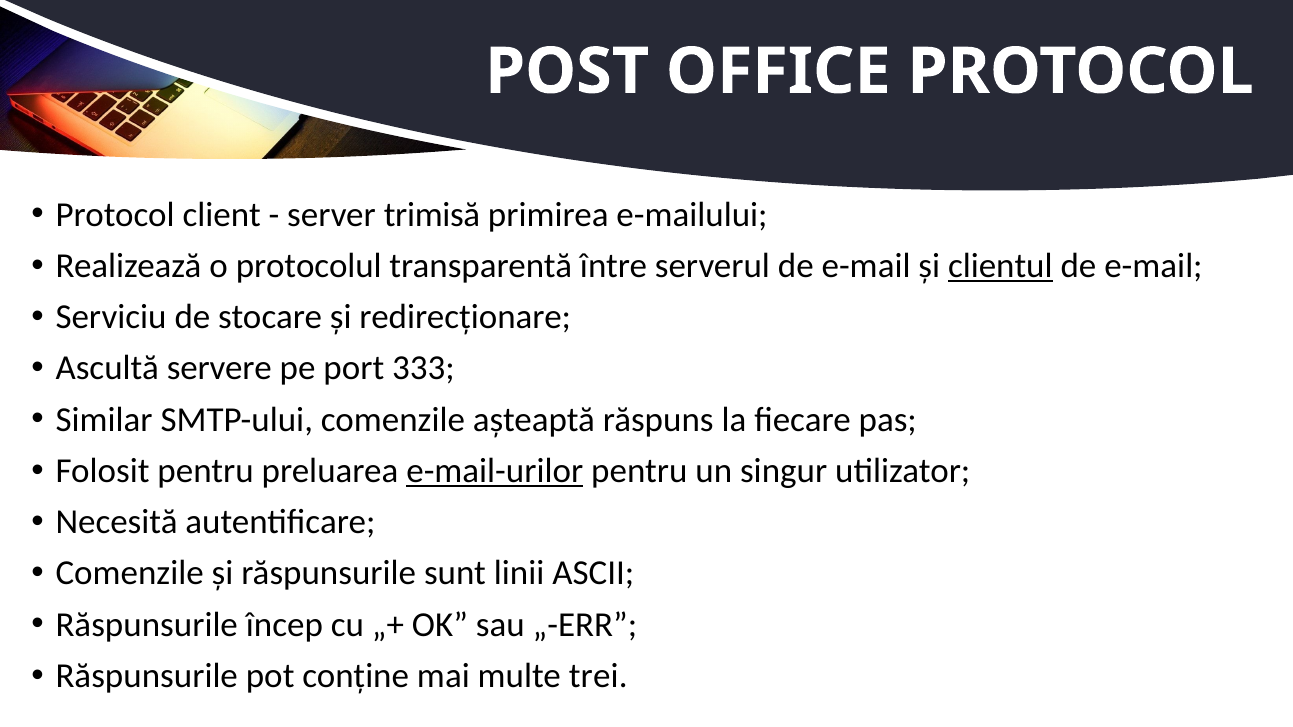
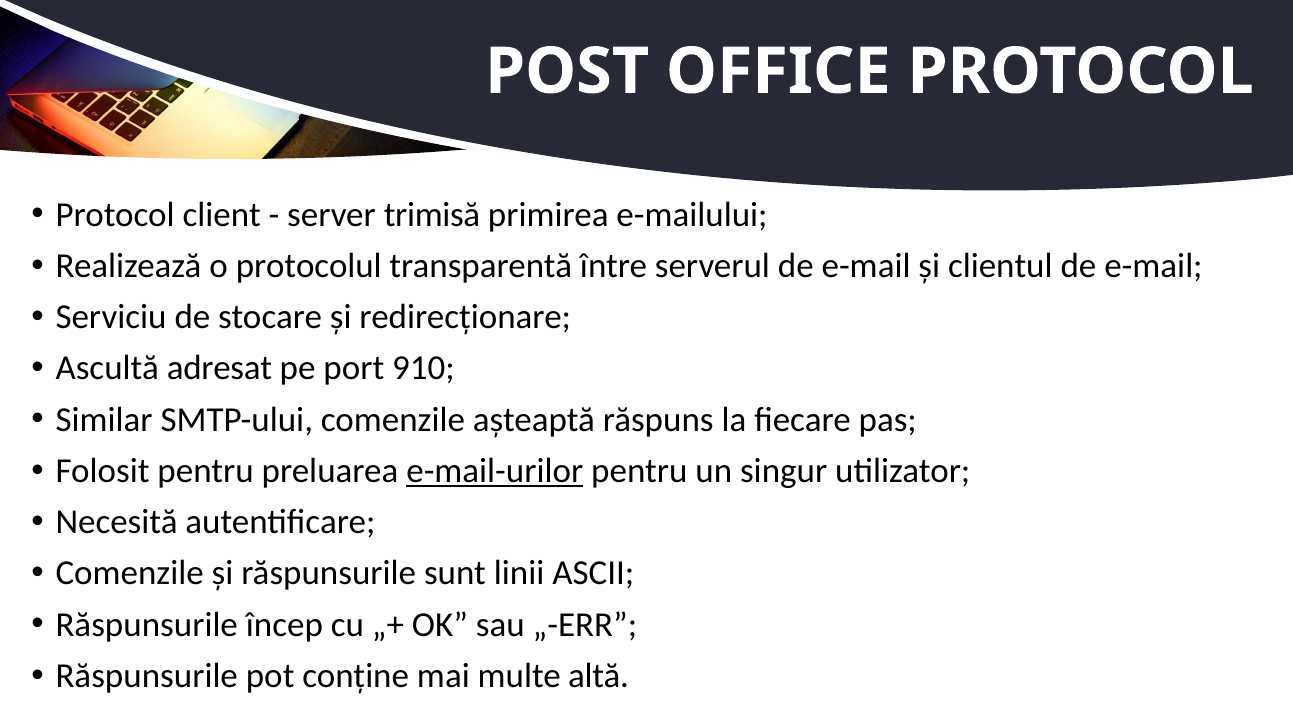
clientul underline: present -> none (1000, 266)
servere: servere -> adresat (219, 368)
333: 333 -> 910 (423, 368)
trei: trei -> altă (599, 676)
